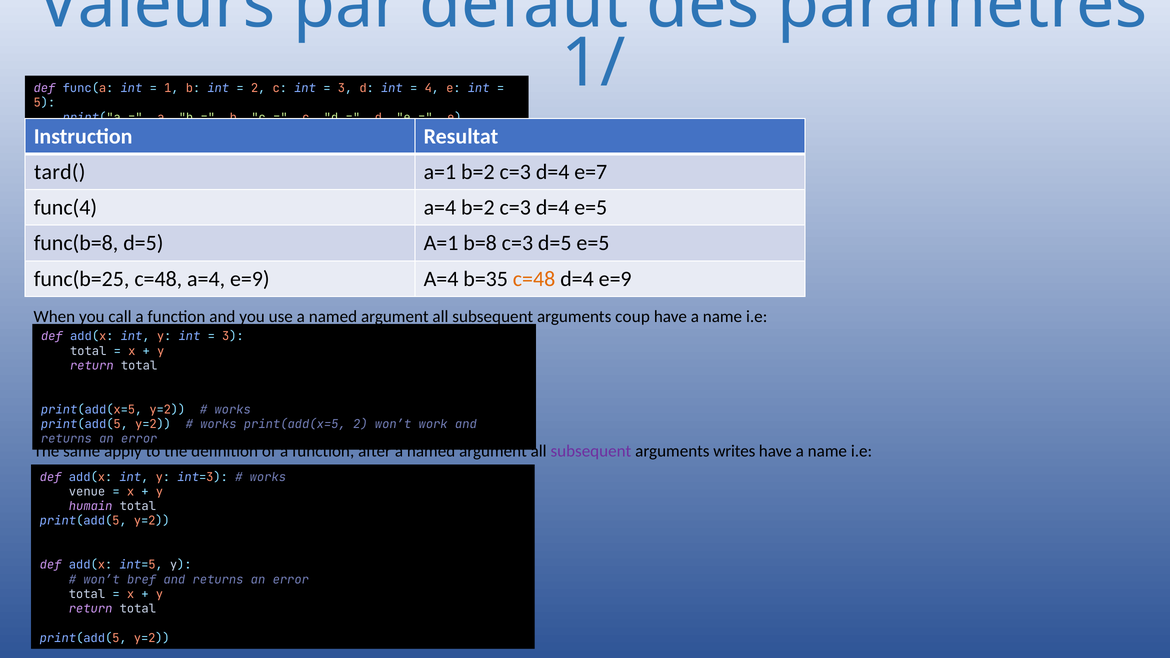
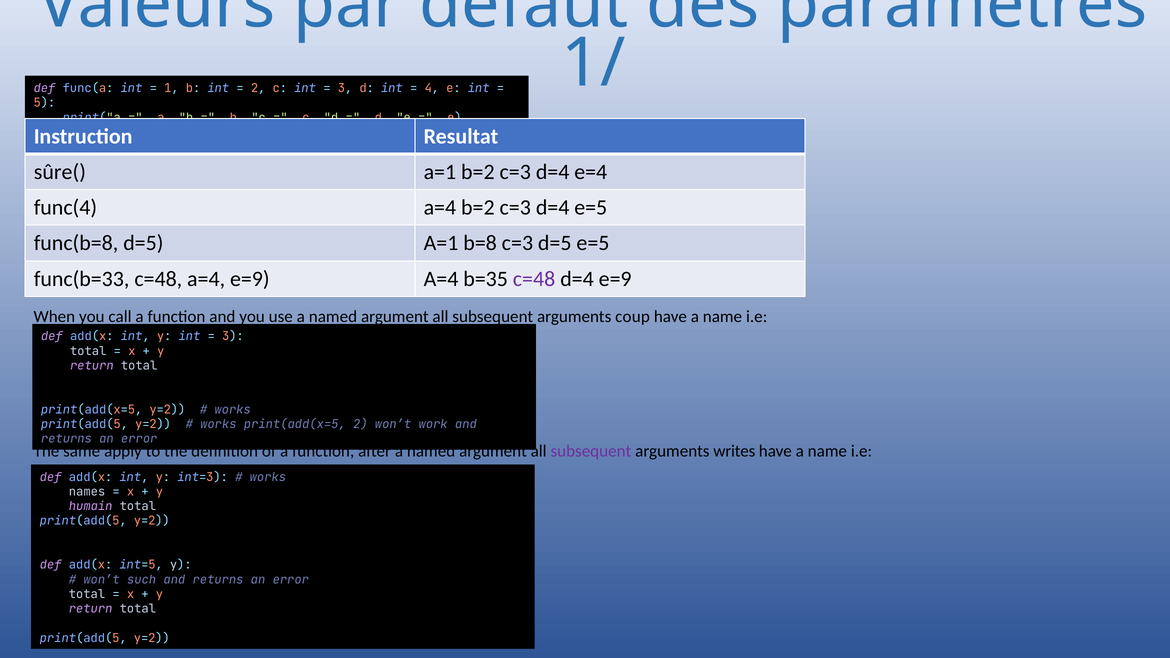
tard(: tard( -> sûre( (60, 172)
e=7: e=7 -> e=4 (591, 172)
func(b=25: func(b=25 -> func(b=33 (82, 279)
c=48 colour: orange -> purple (534, 279)
venue: venue -> names (87, 492)
bref: bref -> such (142, 580)
